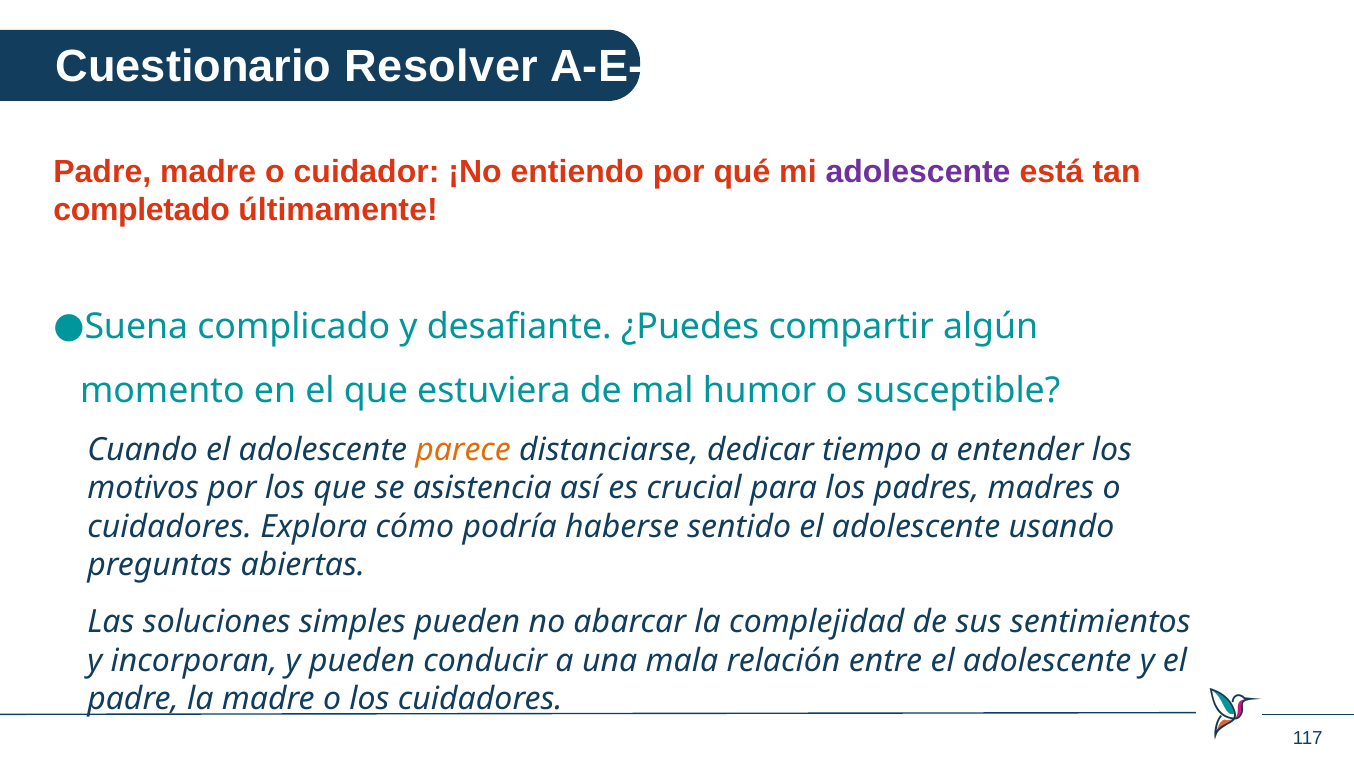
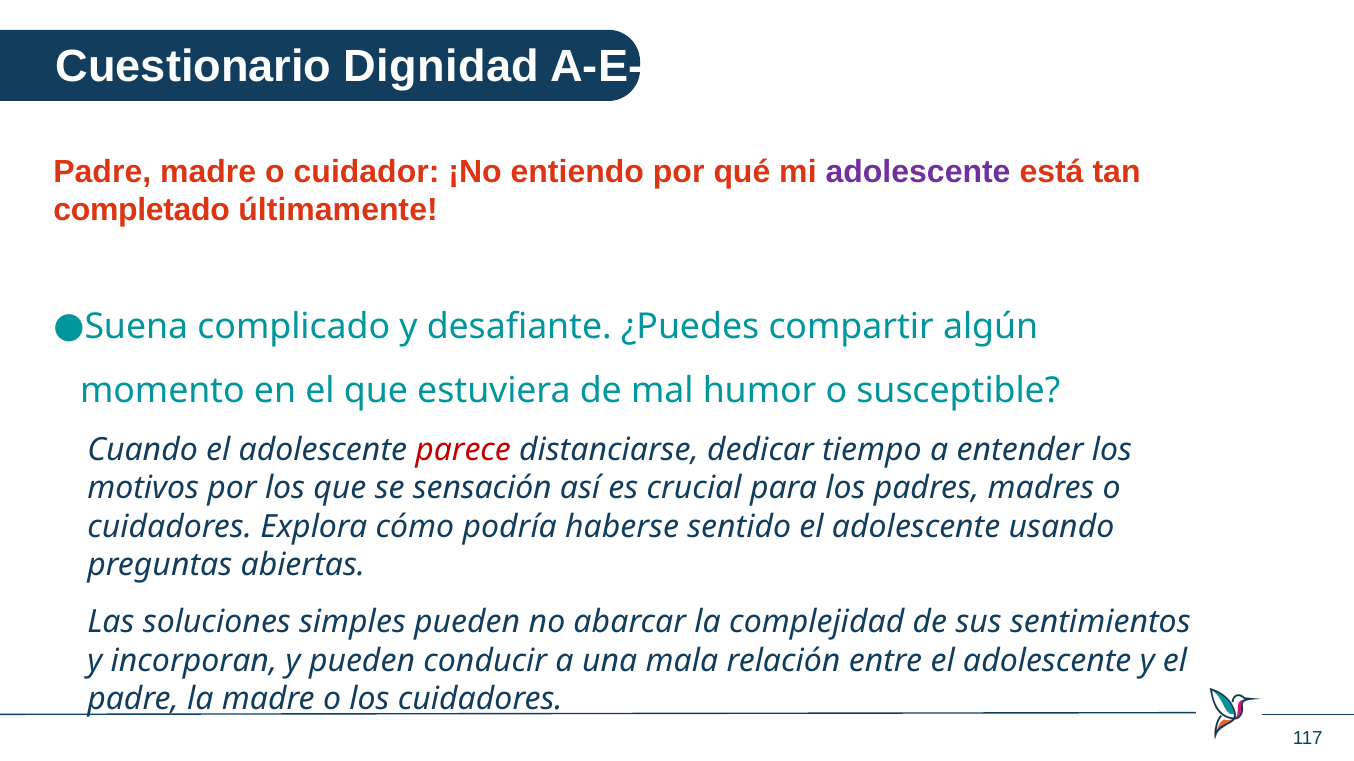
Resolver: Resolver -> Dignidad (442, 66)
parece colour: orange -> red (463, 450)
asistencia: asistencia -> sensación (482, 489)
